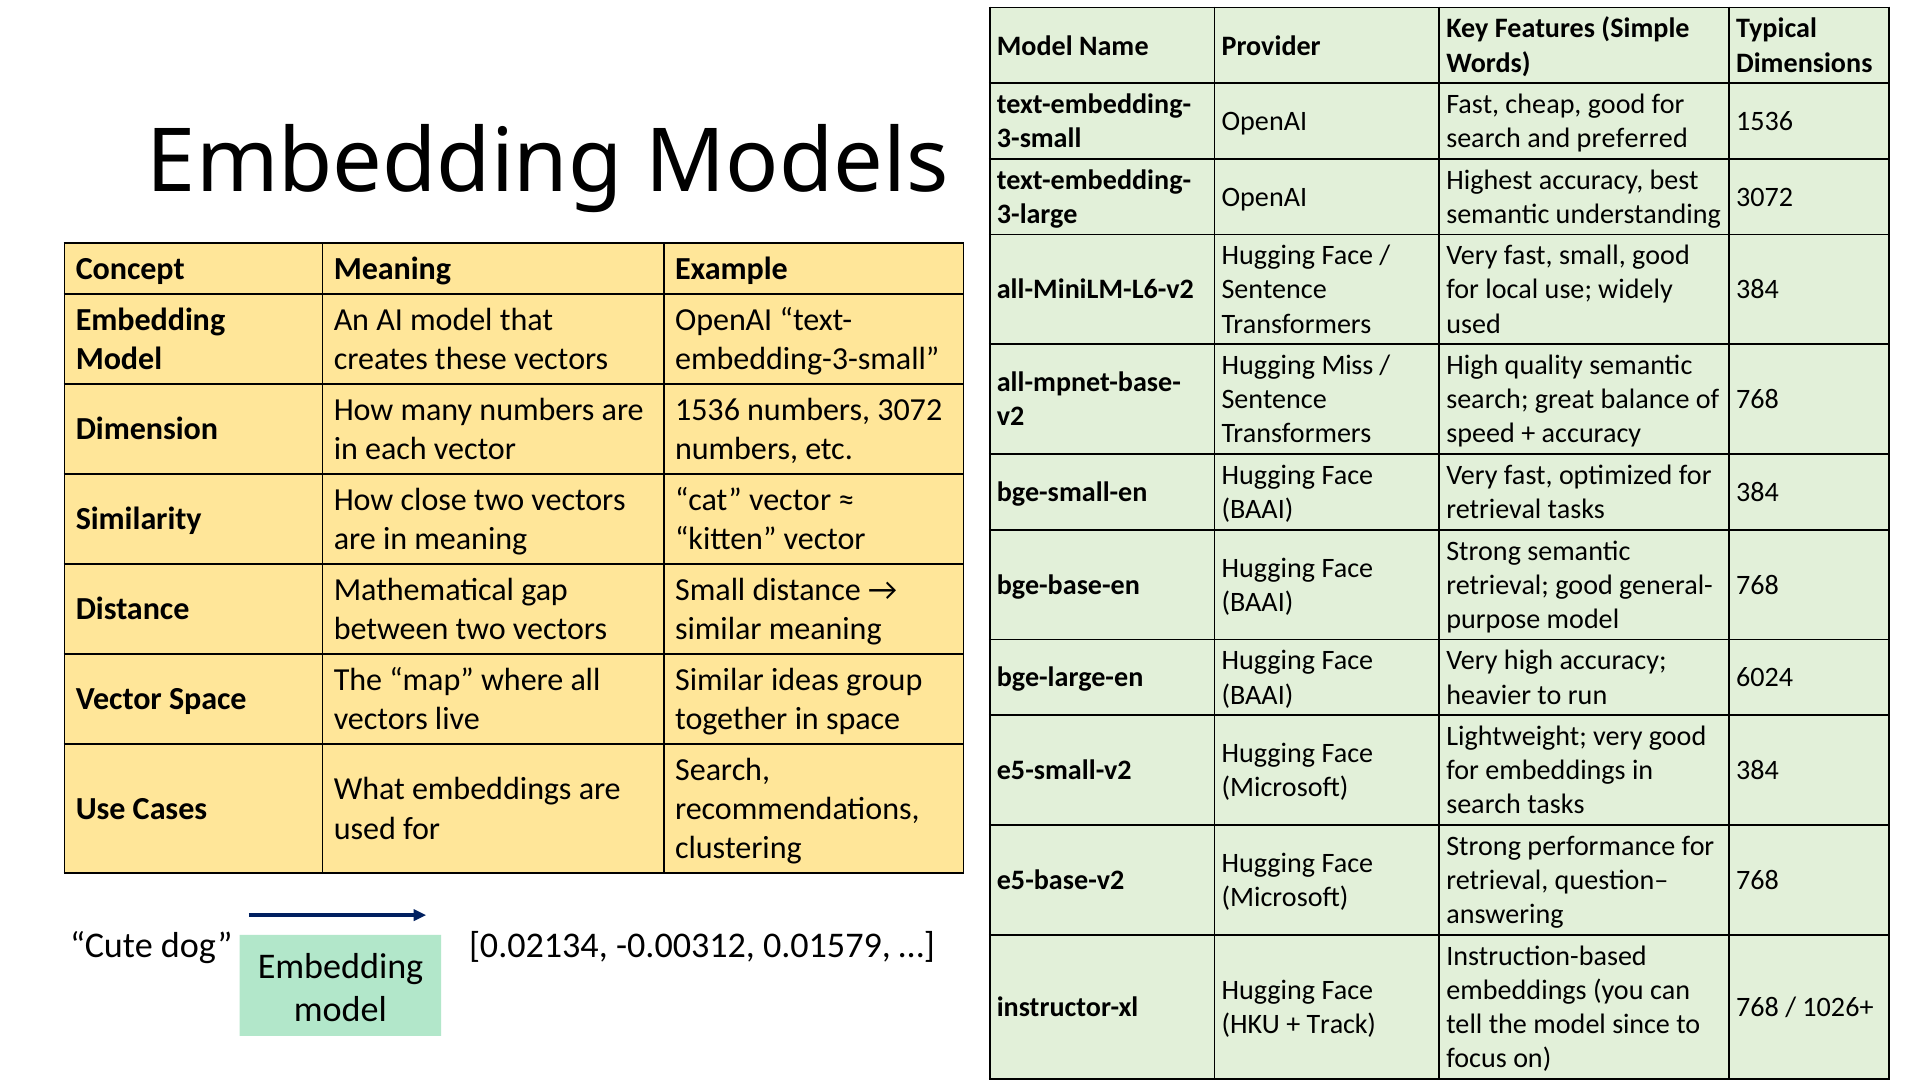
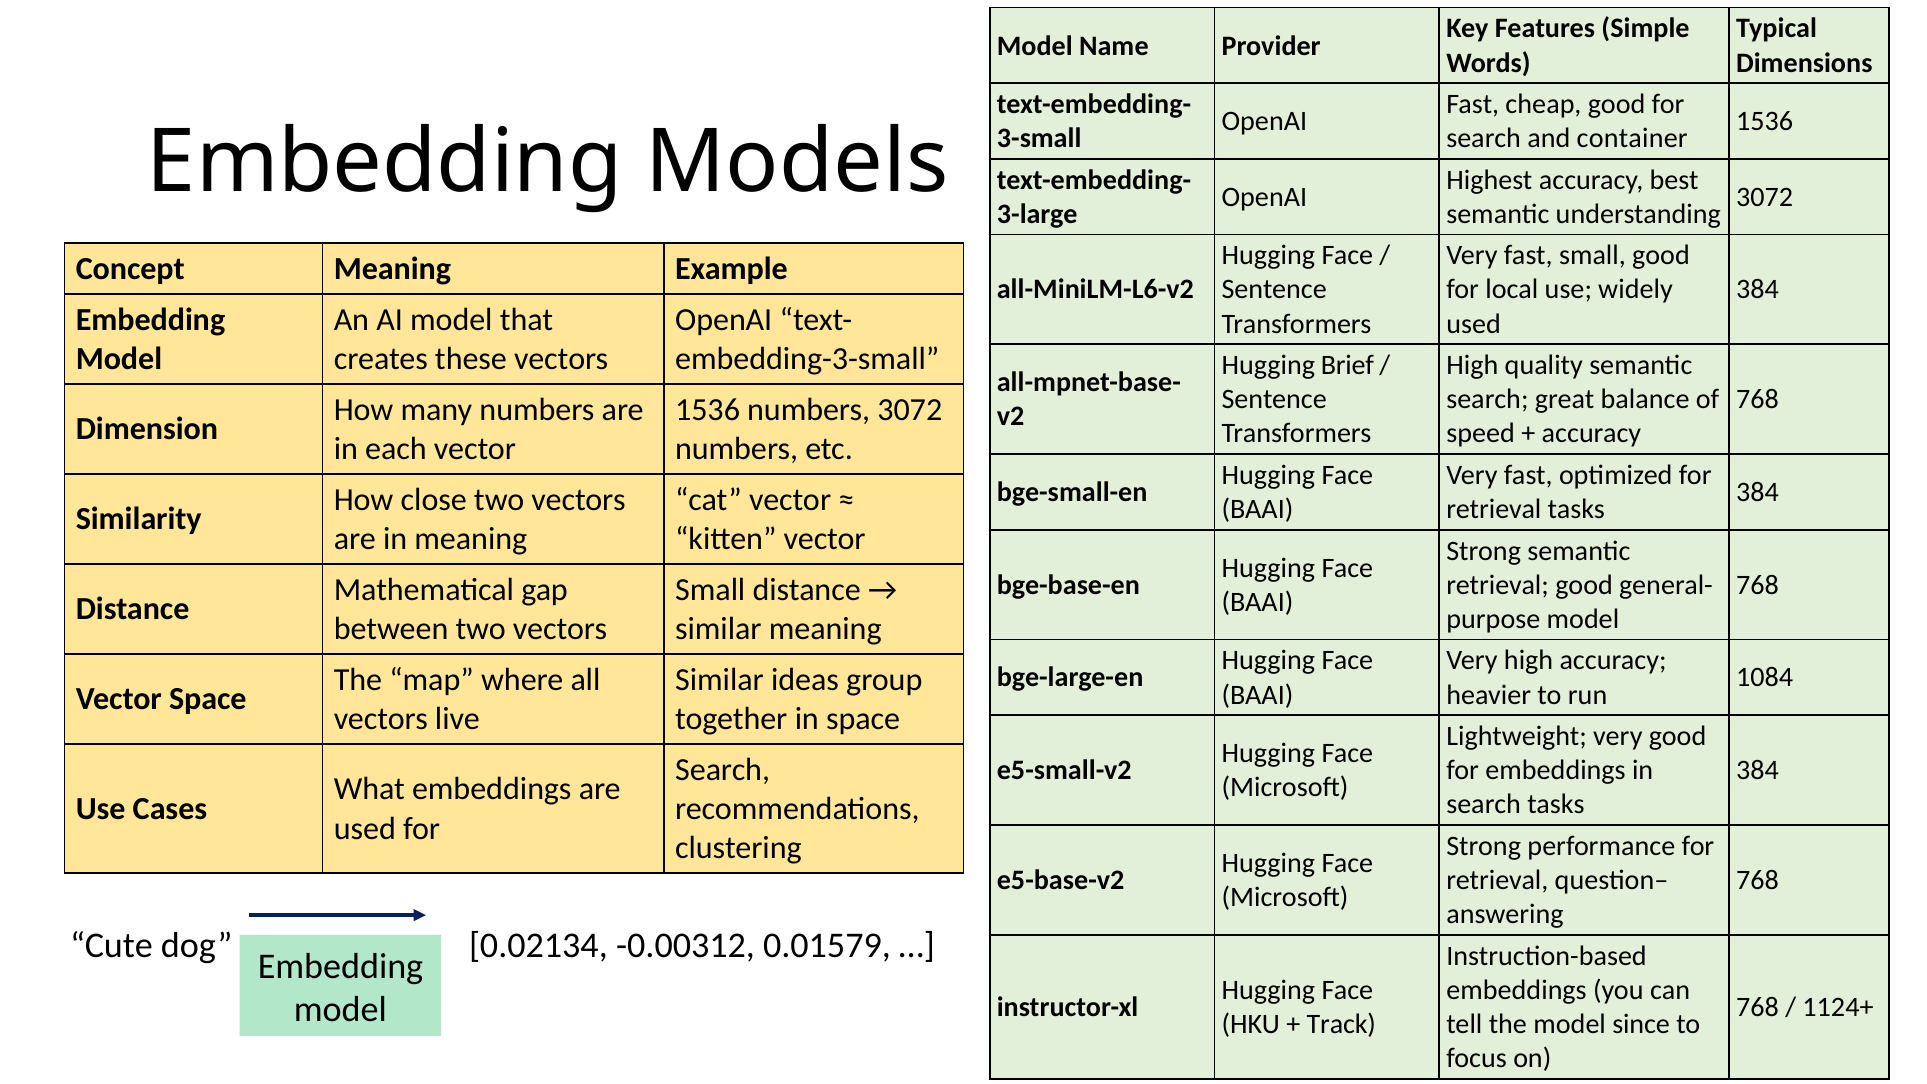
preferred: preferred -> container (1632, 138)
Miss: Miss -> Brief (1347, 365)
6024: 6024 -> 1084 (1765, 678)
1026+: 1026+ -> 1124+ (1838, 1007)
